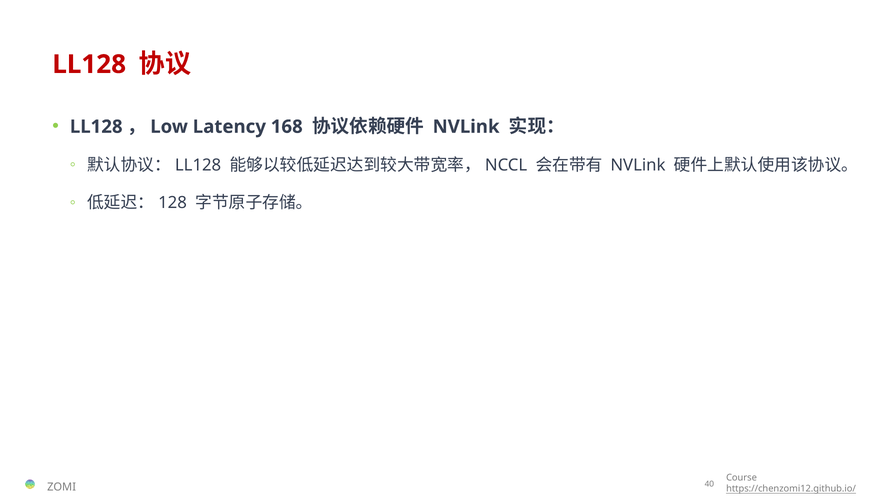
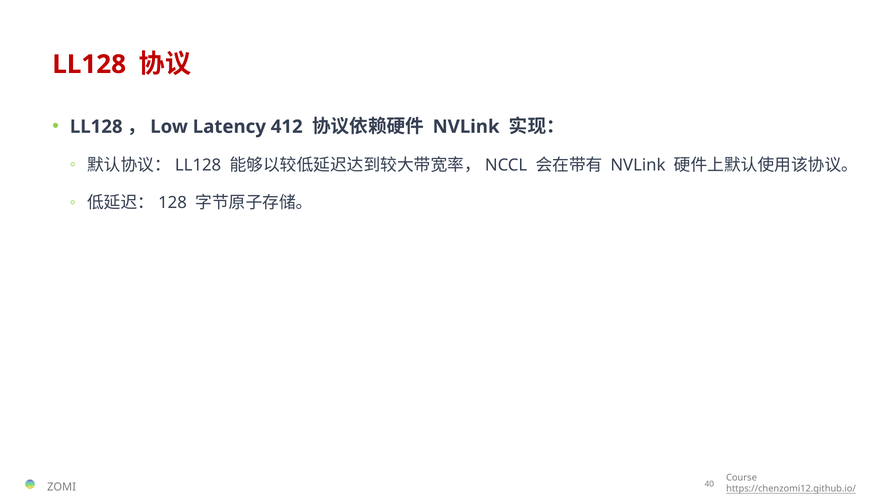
168: 168 -> 412 (287, 127)
